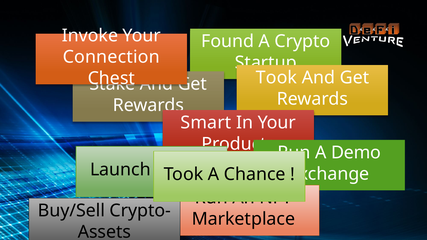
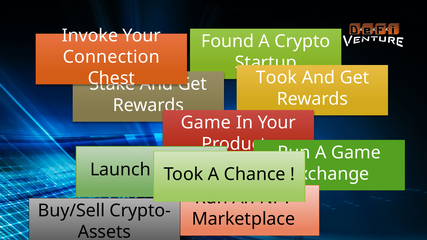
Smart: Smart -> Game (206, 123)
A Demo: Demo -> Game (356, 153)
